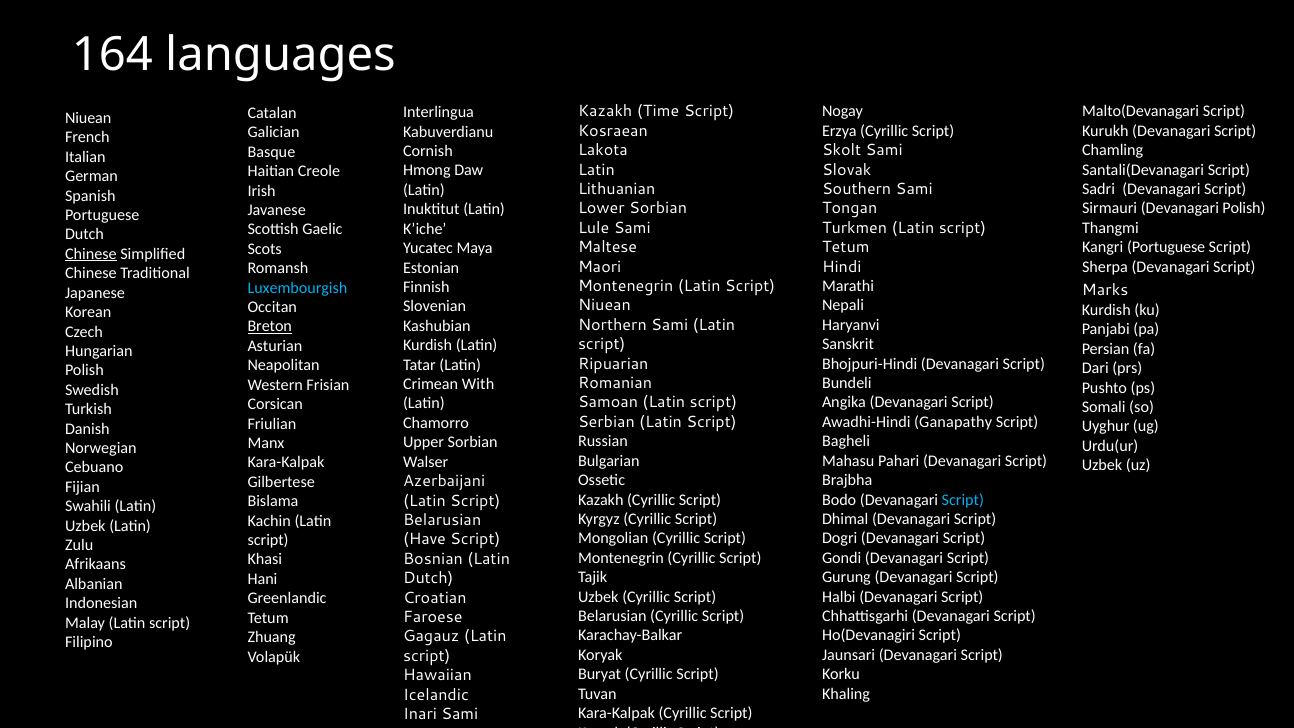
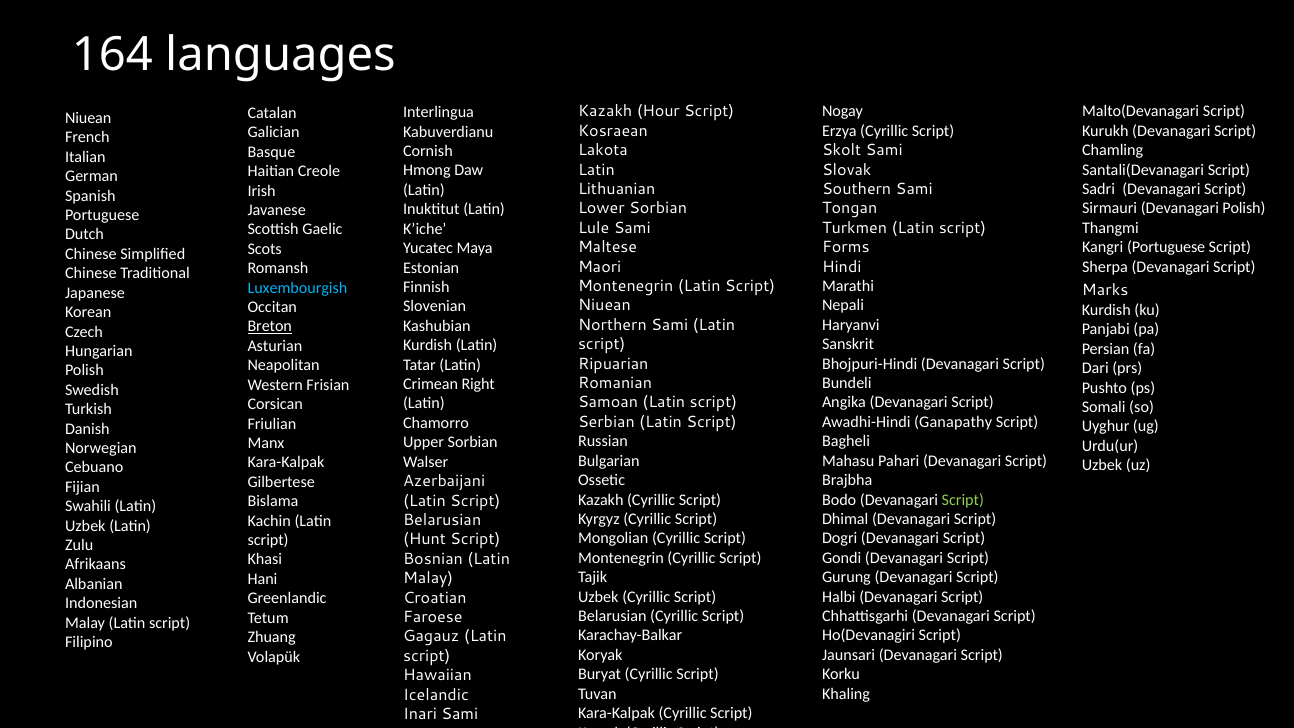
Time: Time -> Hour (658, 111)
Tetum: Tetum -> Forms (846, 247)
Chinese underline: present -> none (91, 254)
With: With -> Right (478, 384)
Script colour: light blue -> light green (963, 500)
Have: Have -> Hunt (424, 539)
Dutch: Dutch -> Malay (428, 578)
